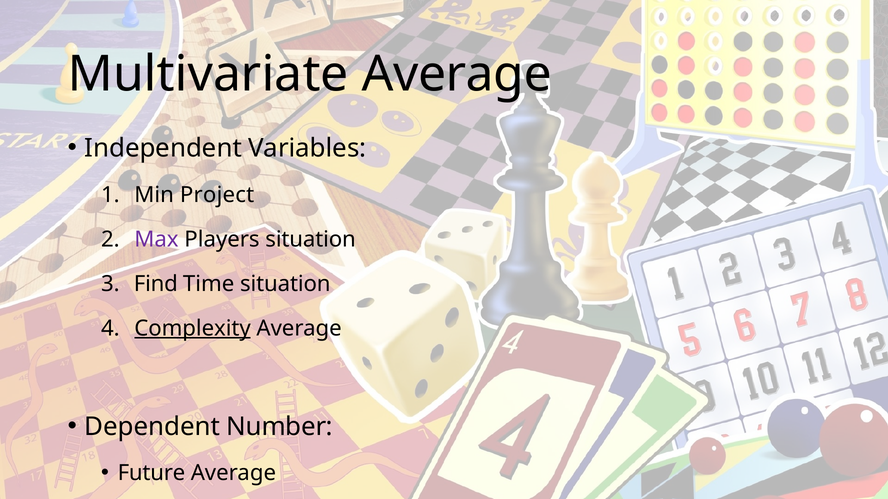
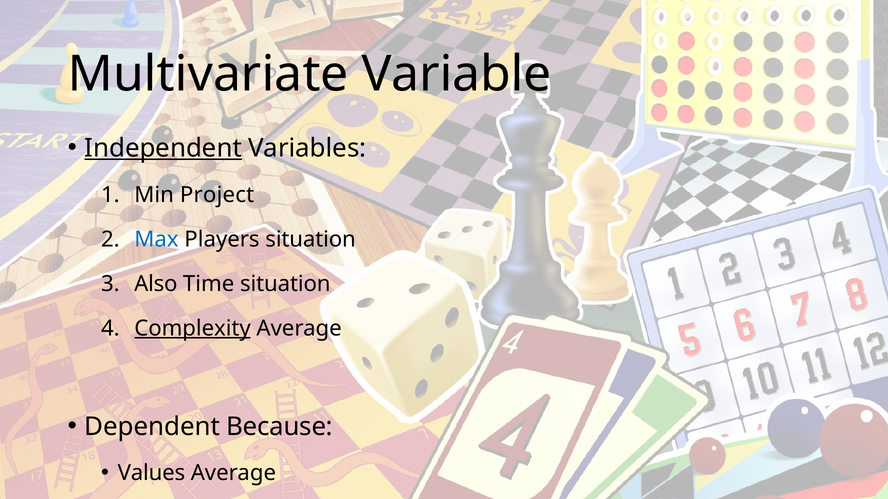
Multivariate Average: Average -> Variable (457, 75)
Independent underline: none -> present (163, 148)
Max colour: purple -> blue (156, 240)
Find: Find -> Also (156, 284)
Number: Number -> Because (280, 427)
Future: Future -> Values (151, 474)
